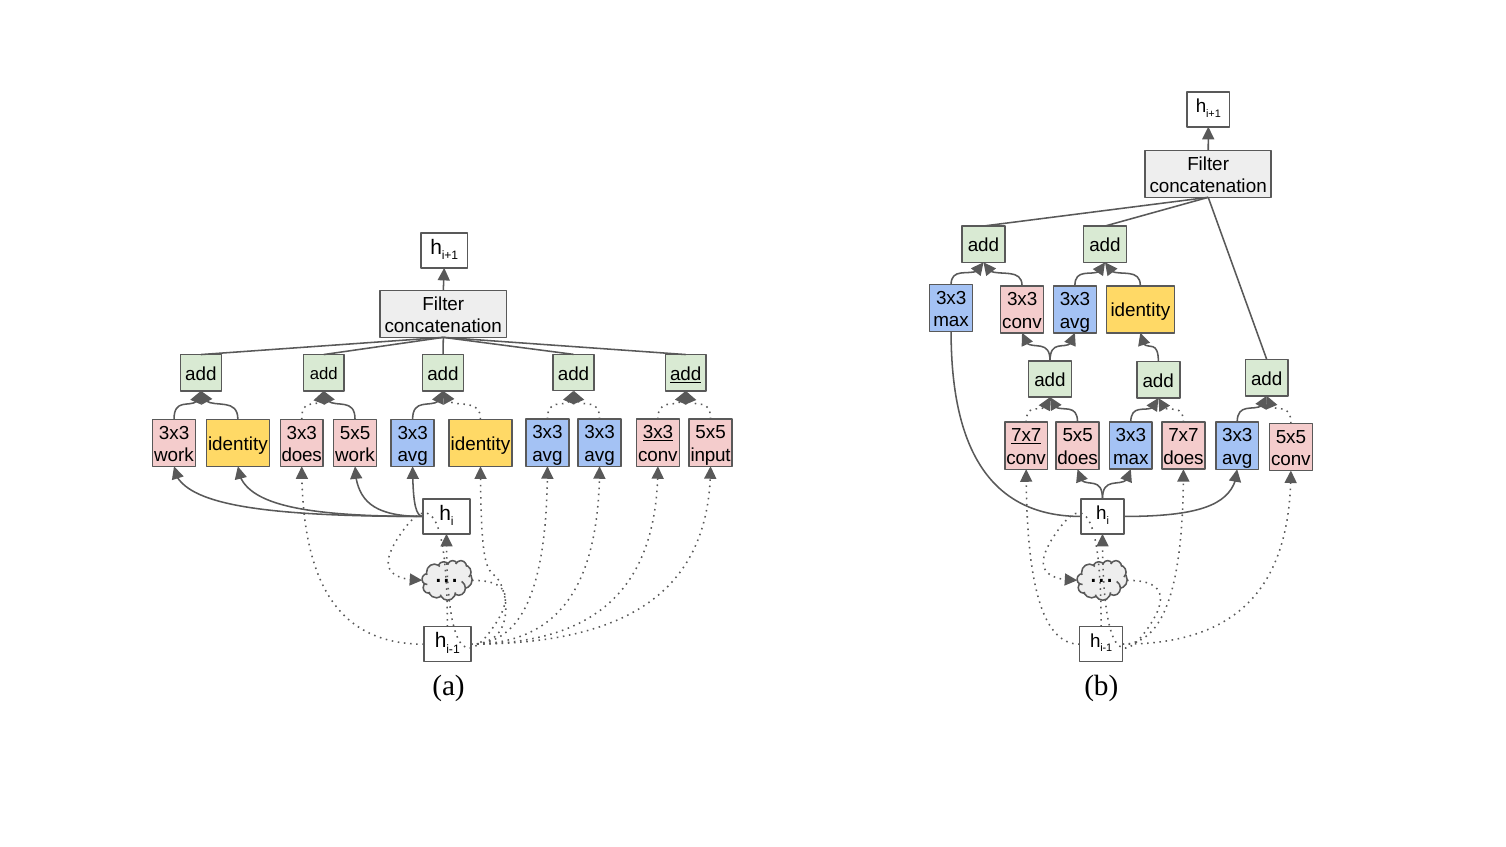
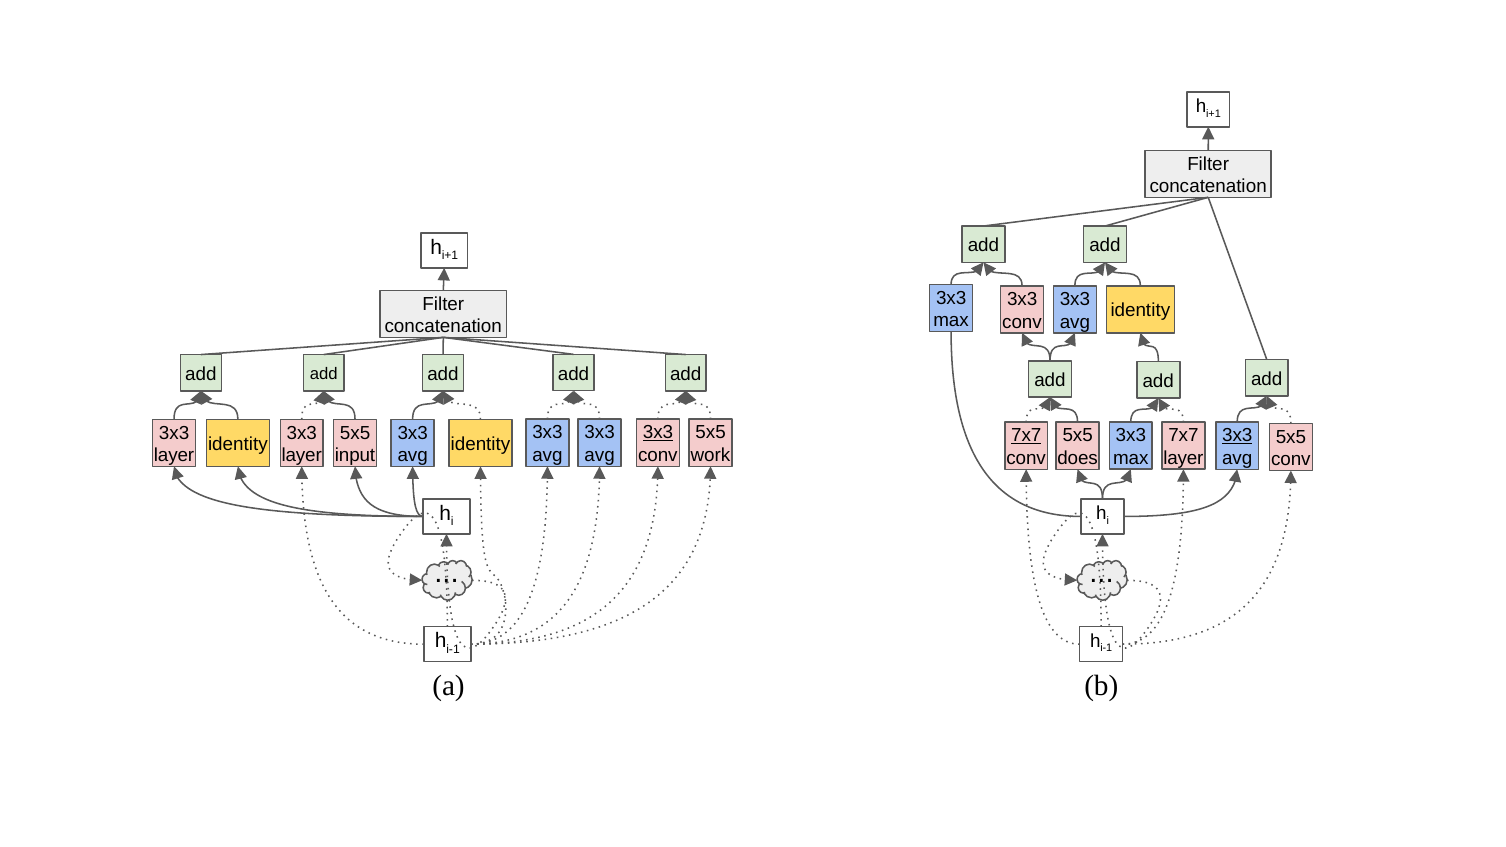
add underline: present -> none (686, 374)
3x3 underline: none -> present (1237, 436)
input: input -> work (710, 455)
work: work -> layer (174, 456)
does: does -> layer (302, 456)
work: work -> input (355, 456)
does: does -> layer (1183, 458)
